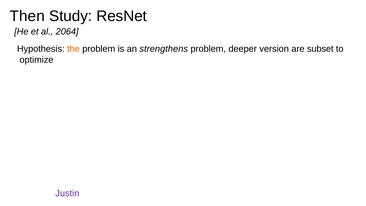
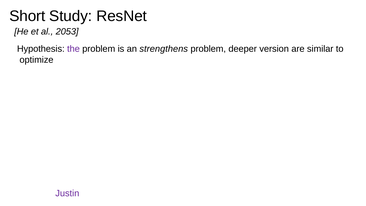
Then: Then -> Short (27, 16)
2064: 2064 -> 2053 (67, 32)
the colour: orange -> purple (73, 49)
subset: subset -> similar (320, 49)
